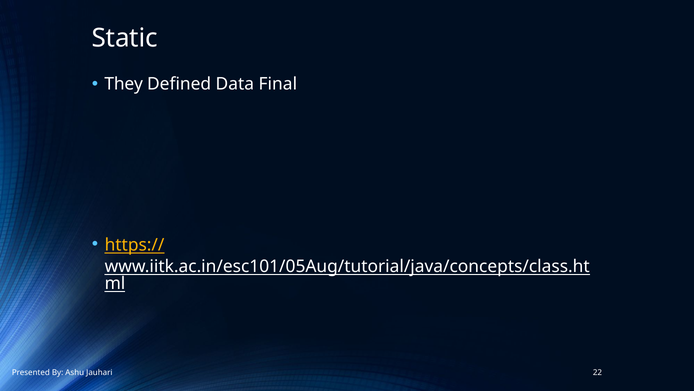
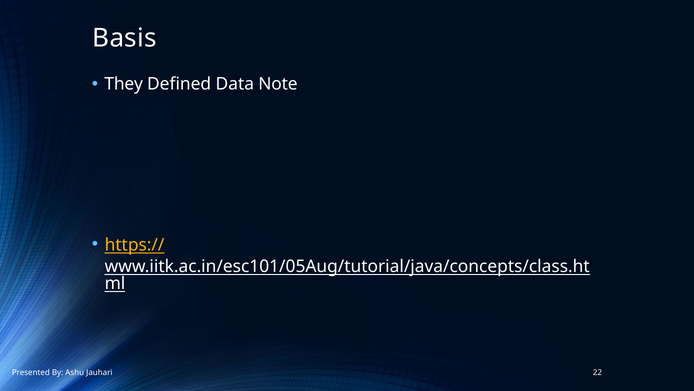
Static: Static -> Basis (124, 38)
Final: Final -> Note (278, 84)
